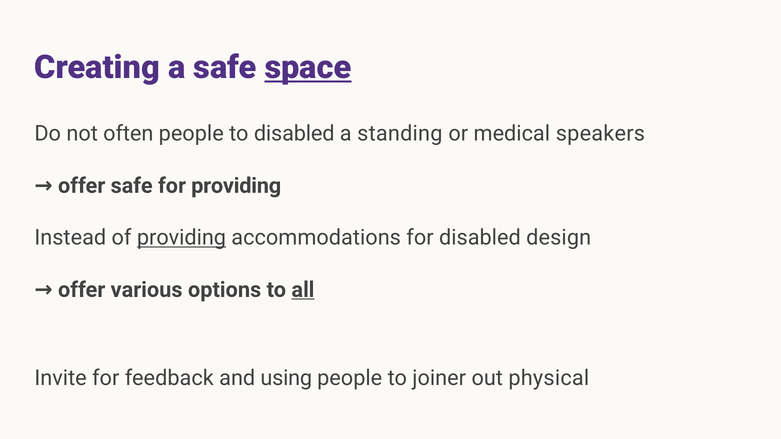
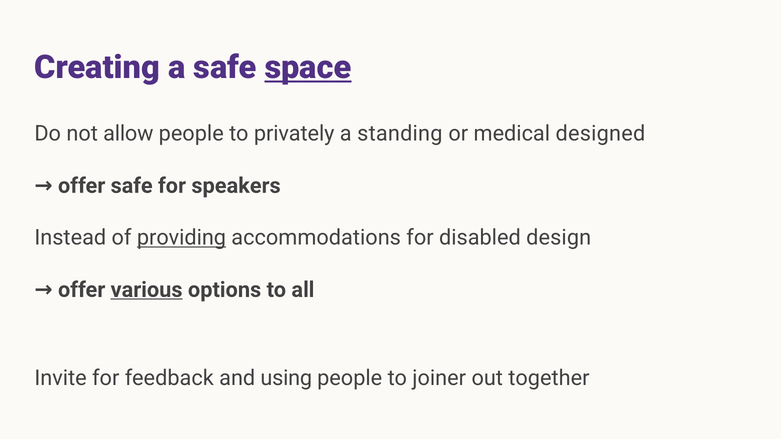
often: often -> allow (128, 134)
to disabled: disabled -> privately (294, 134)
speakers: speakers -> designed (600, 134)
for providing: providing -> speakers (236, 186)
various underline: none -> present (147, 290)
all underline: present -> none (303, 290)
physical: physical -> together (549, 378)
